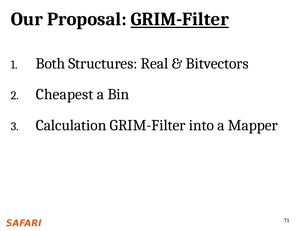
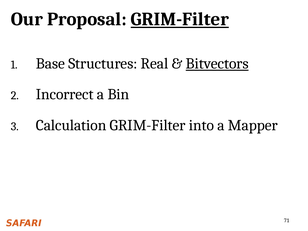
Both: Both -> Base (50, 64)
Bitvectors underline: none -> present (217, 64)
Cheapest: Cheapest -> Incorrect (65, 94)
